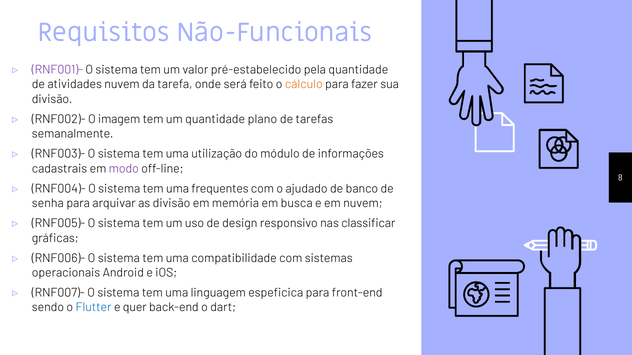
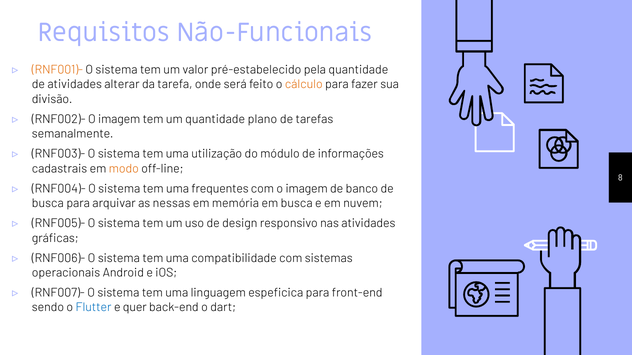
RNF001)- colour: purple -> orange (57, 70)
atividades nuvem: nuvem -> alterar (122, 84)
modo colour: purple -> orange (124, 169)
com o ajudado: ajudado -> imagem (307, 189)
senha: senha -> busca (48, 204)
as divisão: divisão -> nessas (172, 204)
nas classificar: classificar -> atividades (368, 224)
